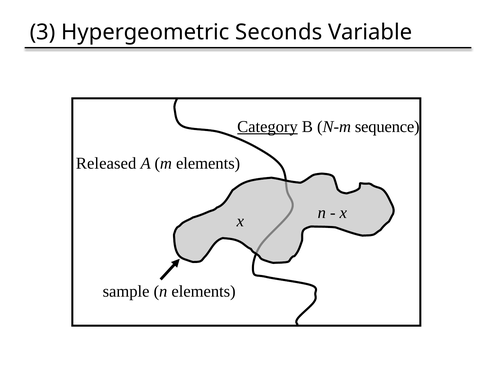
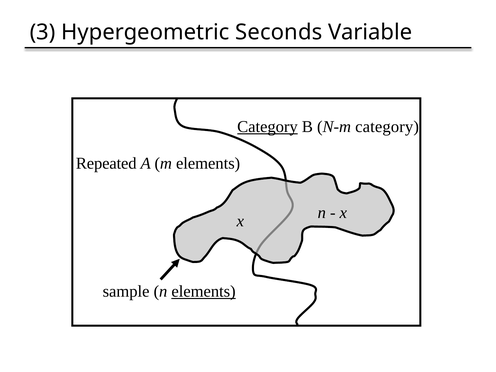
N-m sequence: sequence -> category (387, 127)
Released: Released -> Repeated (106, 163)
elements underline: none -> present (204, 291)
